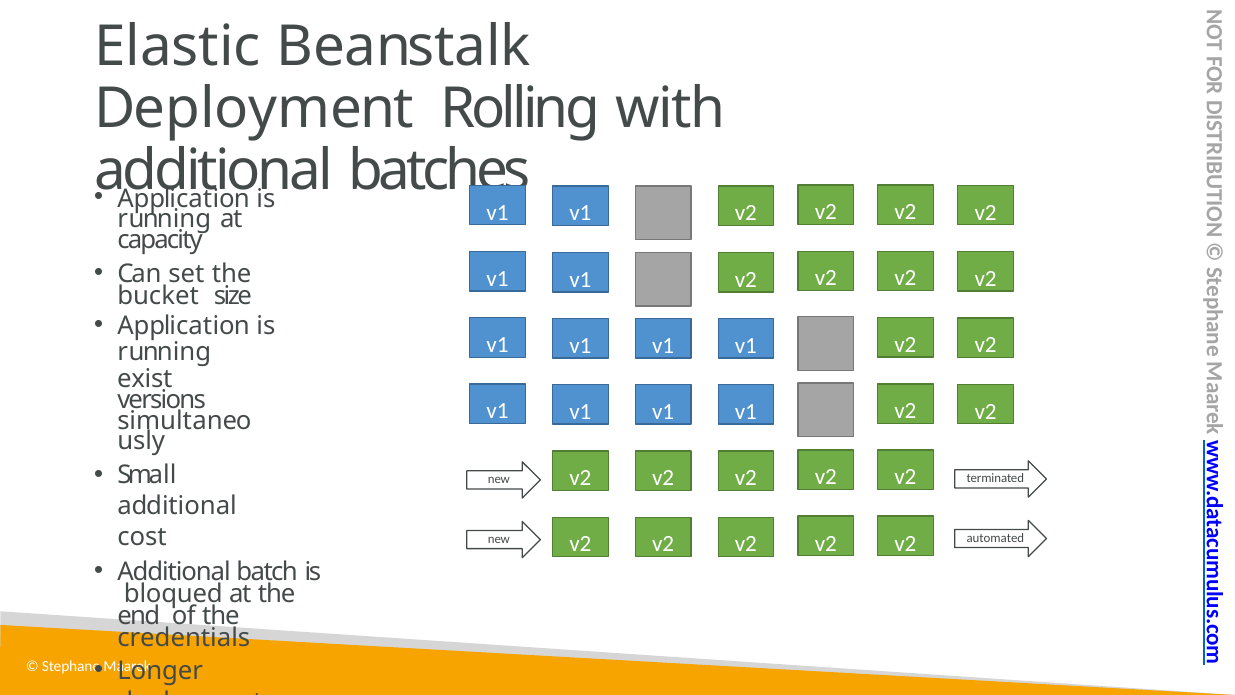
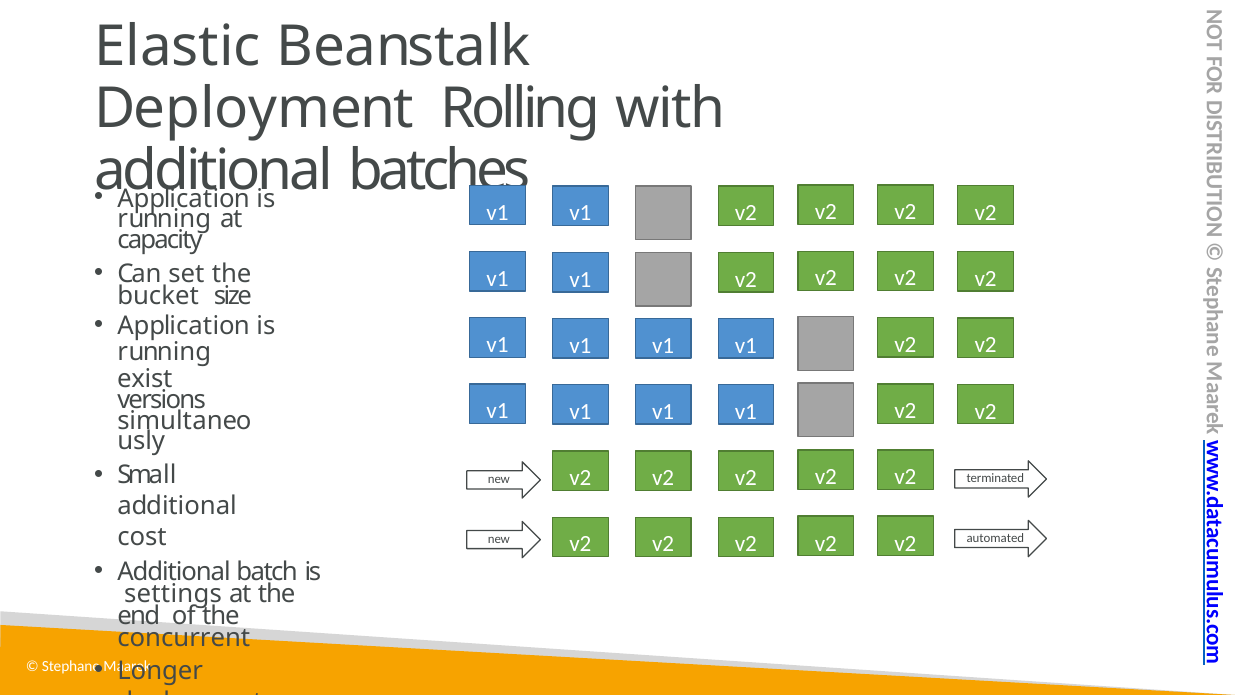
bloqued: bloqued -> settings (173, 594)
credentials: credentials -> concurrent (184, 638)
